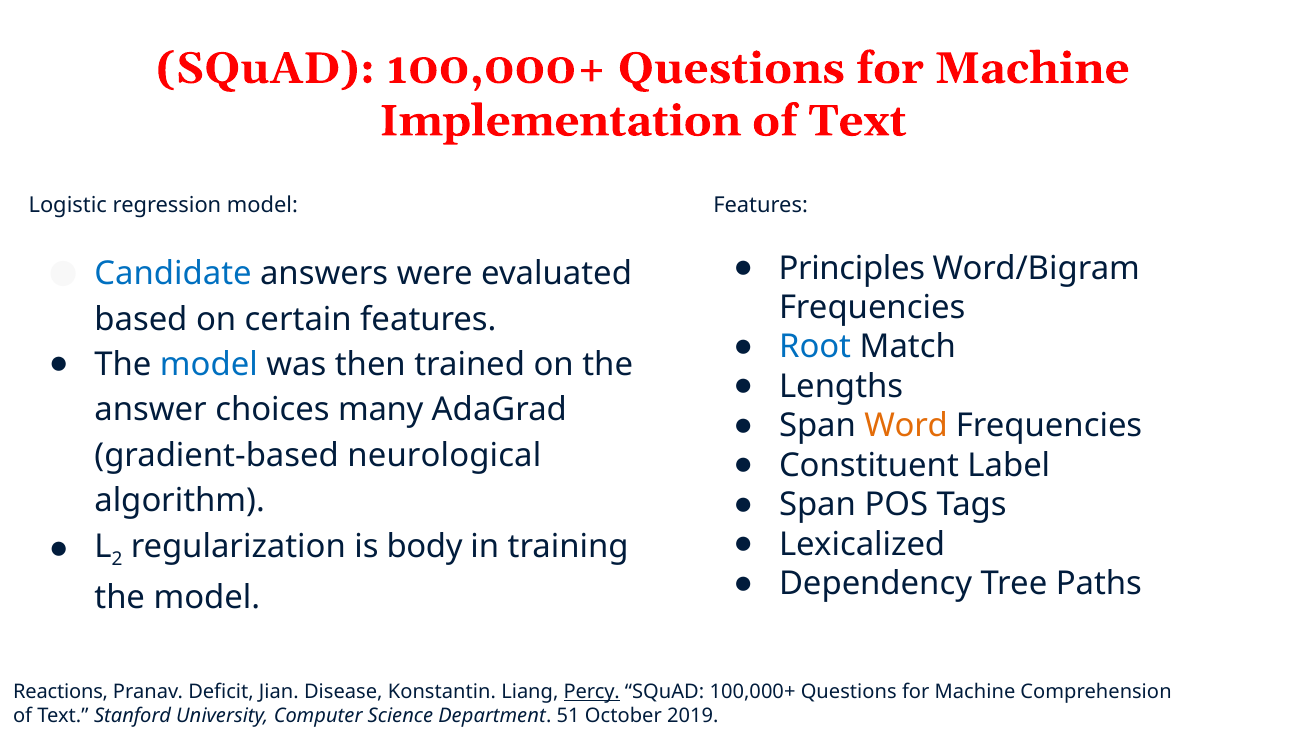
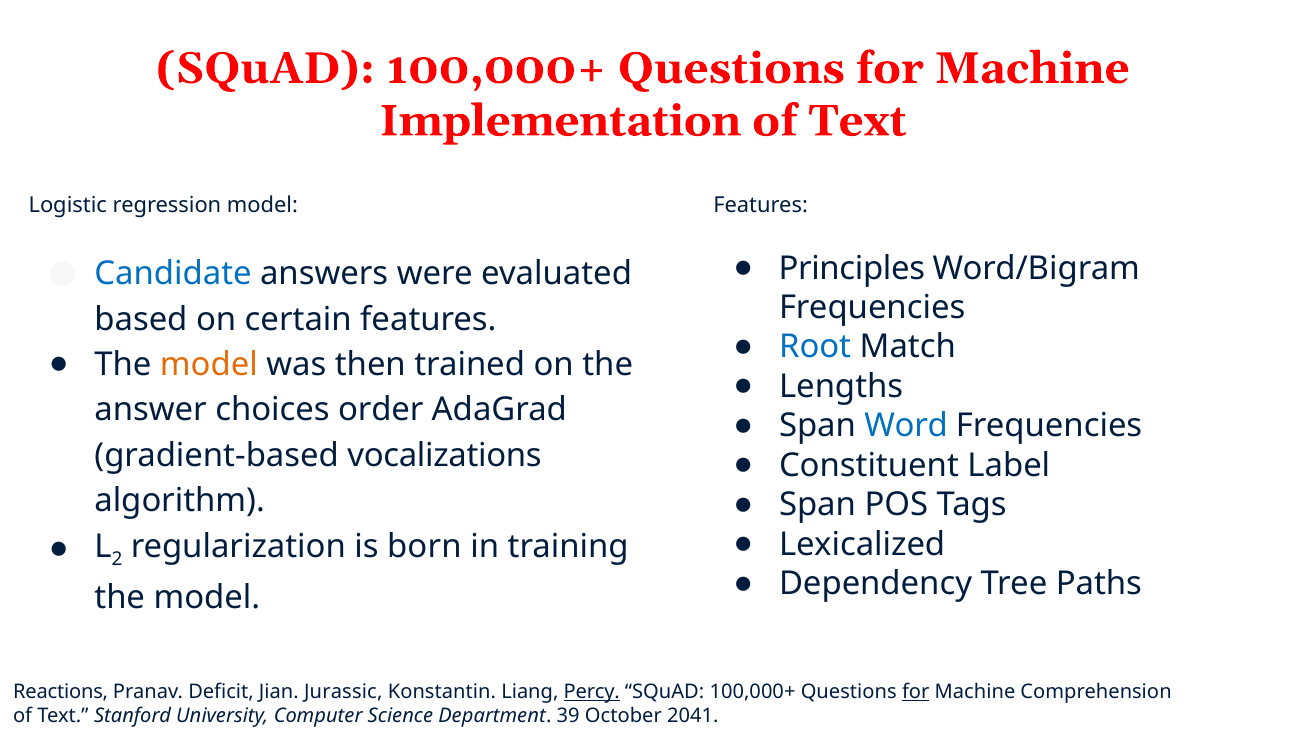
model colour: blue -> orange (209, 364)
many: many -> order (381, 410)
Word colour: orange -> blue (906, 426)
neurological: neurological -> vocalizations (445, 455)
body: body -> born (424, 547)
Disease: Disease -> Jurassic (343, 691)
for underline: none -> present (916, 691)
51: 51 -> 39 (568, 715)
2019: 2019 -> 2041 (693, 715)
